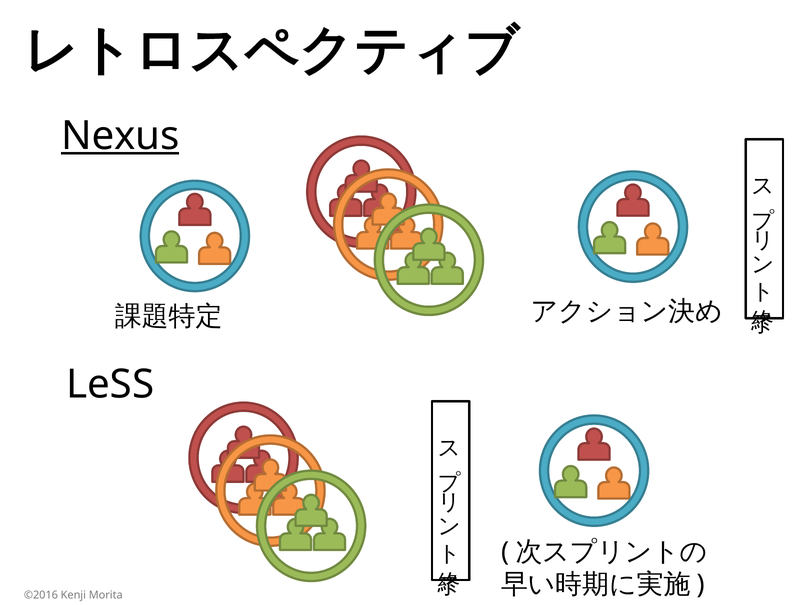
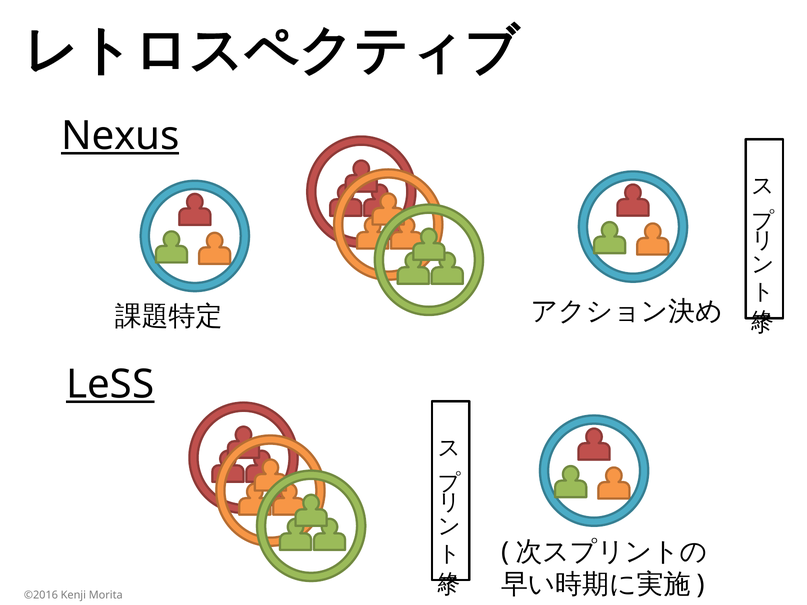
LeSS underline: none -> present (110, 385)
